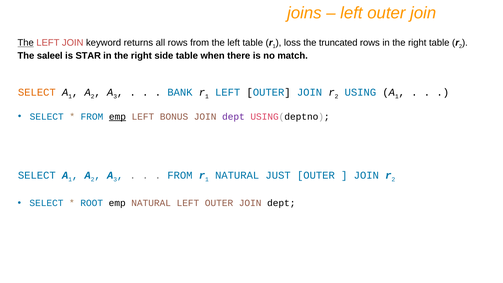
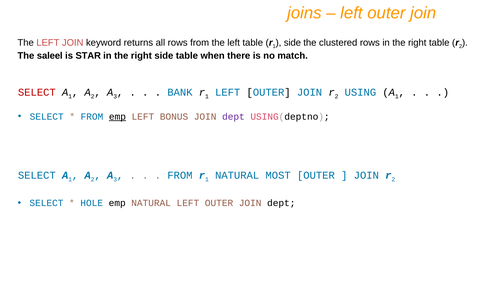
The underline: present -> none (26, 43)
loss: loss -> side (292, 43)
truncated: truncated -> clustered (338, 43)
SELECT colour: orange -> red (37, 92)
JUST: JUST -> MOST (278, 175)
ROOT: ROOT -> HOLE (92, 203)
